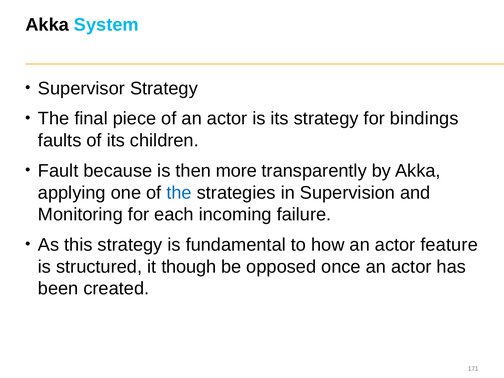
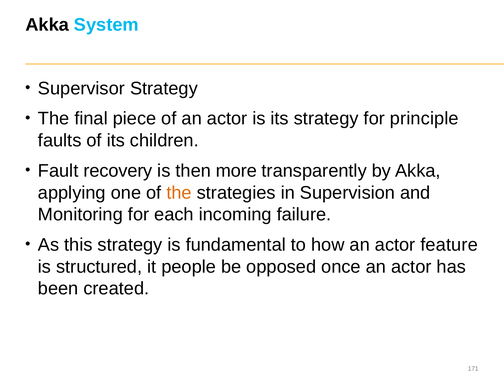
bindings: bindings -> principle (424, 119)
because: because -> recovery (118, 171)
the colour: blue -> orange (179, 193)
though: though -> people (189, 267)
